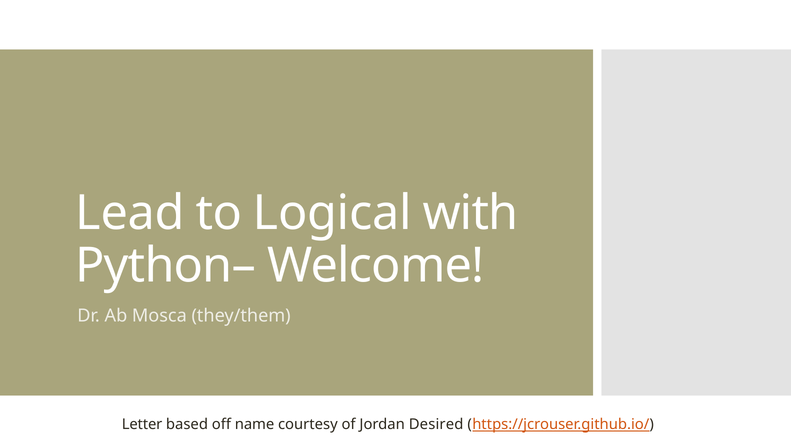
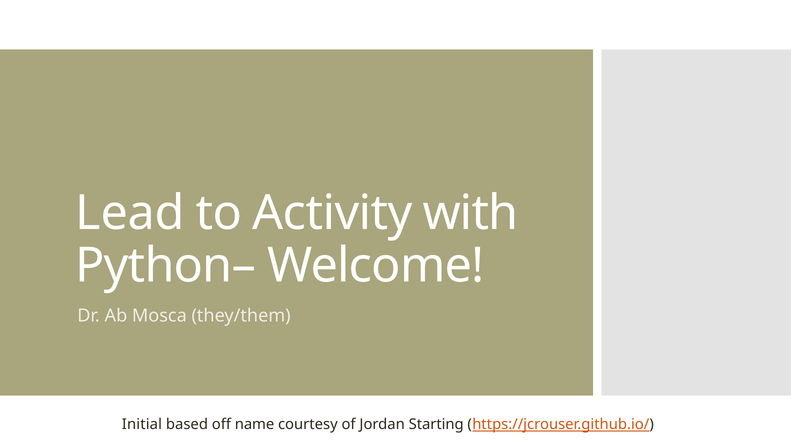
Logical: Logical -> Activity (332, 213)
Letter: Letter -> Initial (142, 424)
Desired: Desired -> Starting (436, 424)
